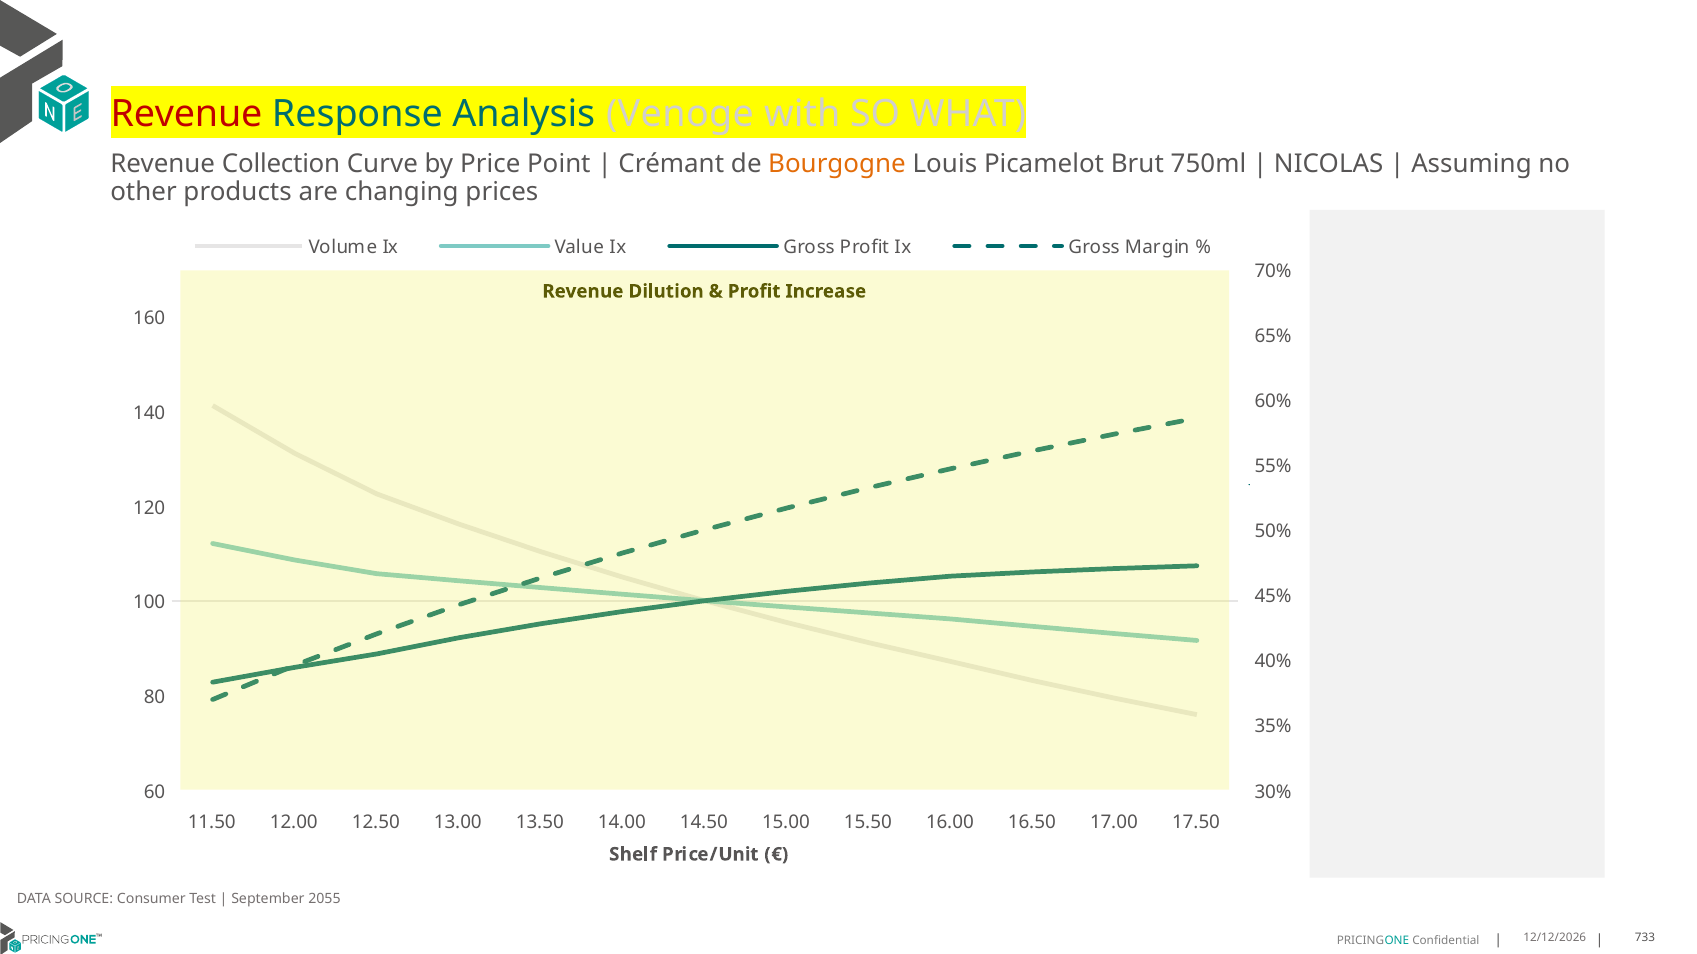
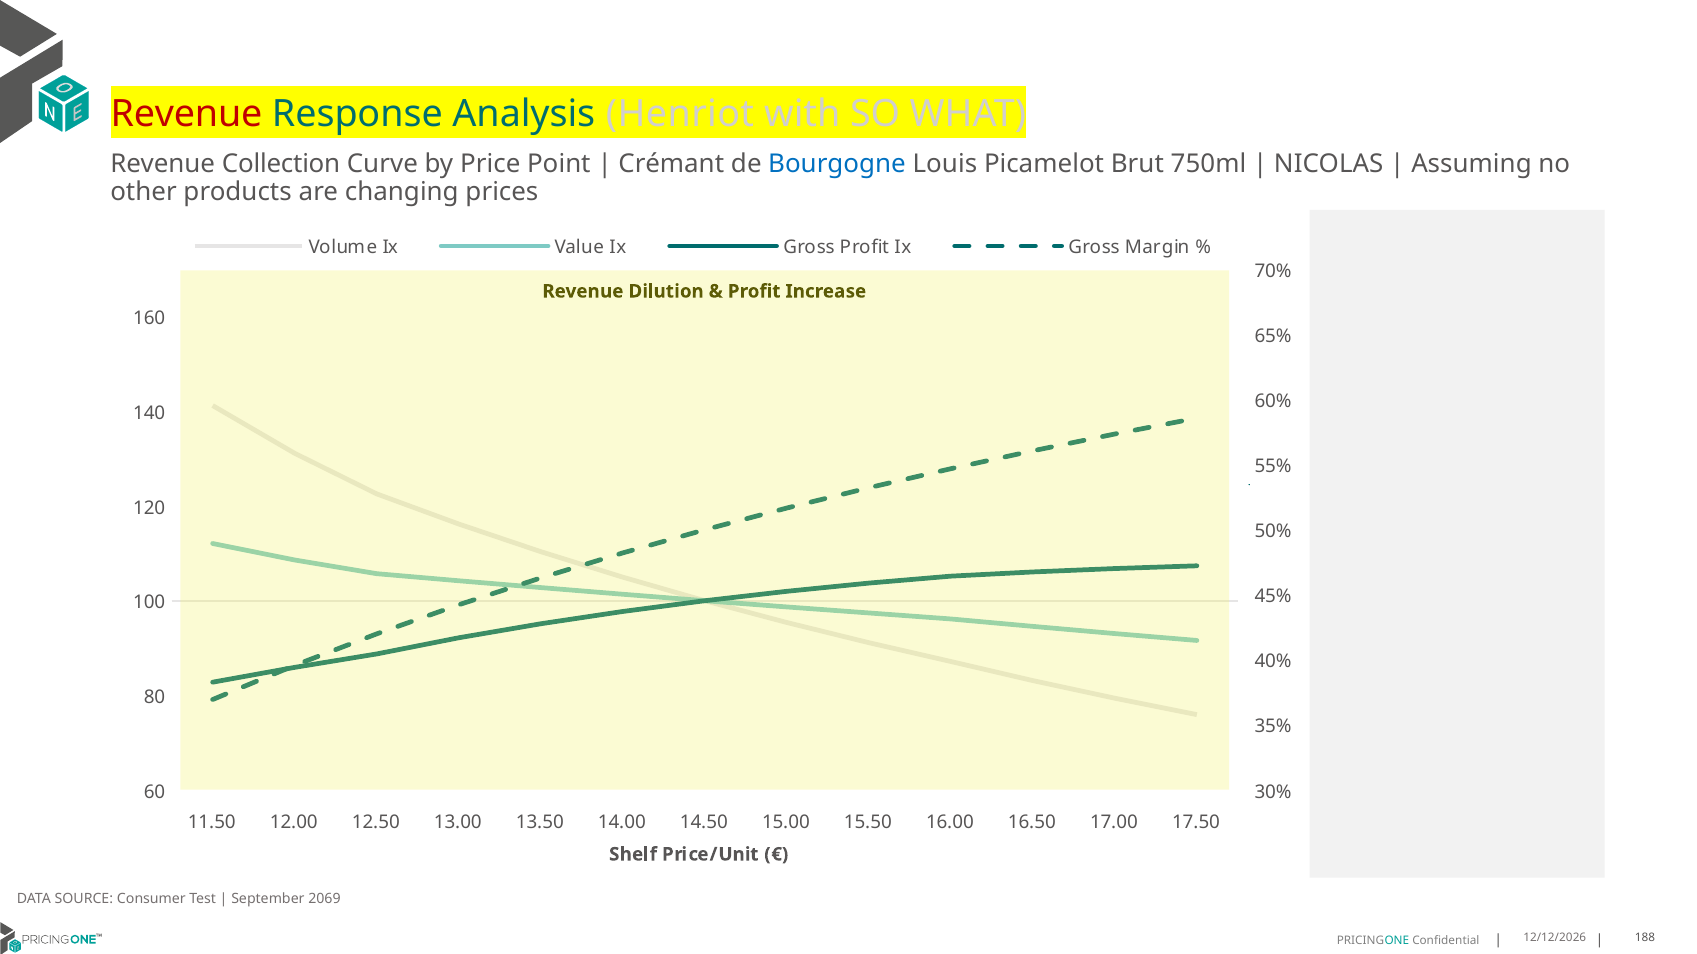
Venoge: Venoge -> Henriot (680, 114)
Bourgogne colour: orange -> blue (837, 164)
2055: 2055 -> 2069 (324, 899)
733: 733 -> 188 (1645, 939)
